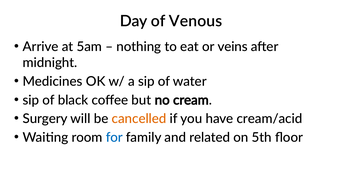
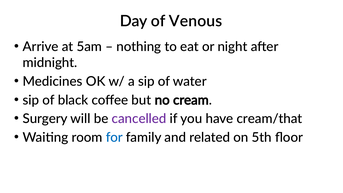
veins: veins -> night (233, 47)
cancelled colour: orange -> purple (139, 119)
cream/acid: cream/acid -> cream/that (269, 119)
